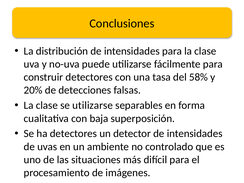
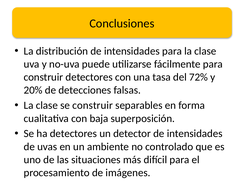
58%: 58% -> 72% (199, 77)
se utilizarse: utilizarse -> construir (93, 105)
